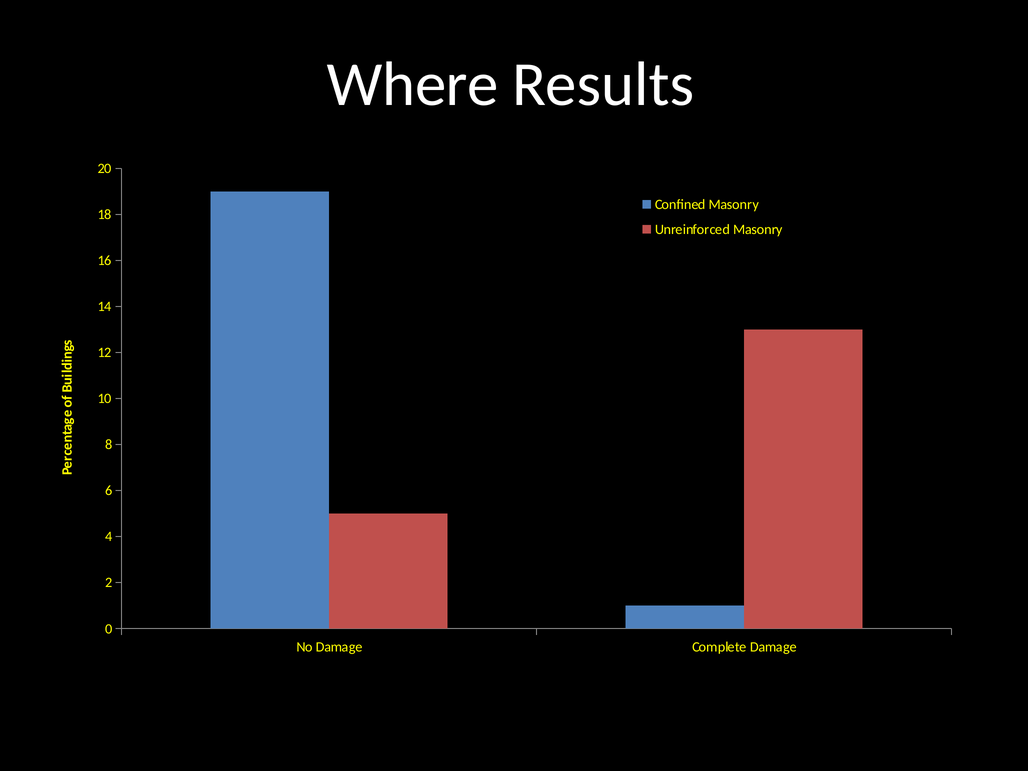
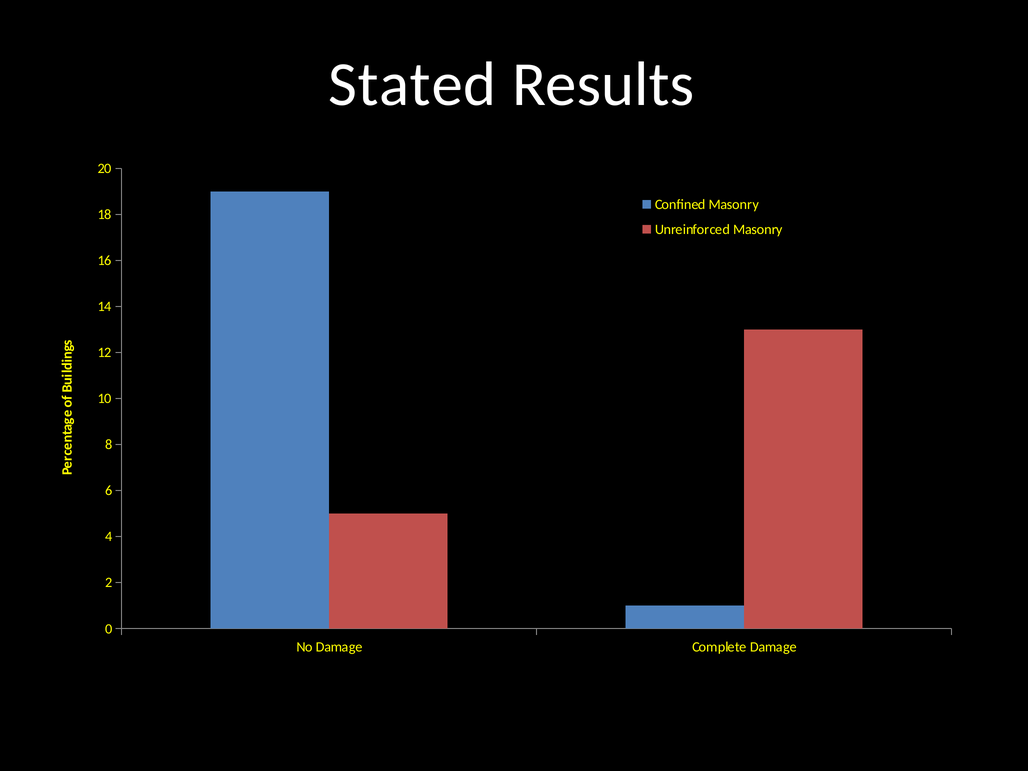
Where: Where -> Stated (412, 85)
